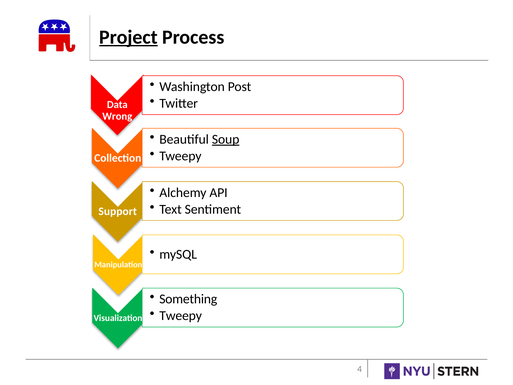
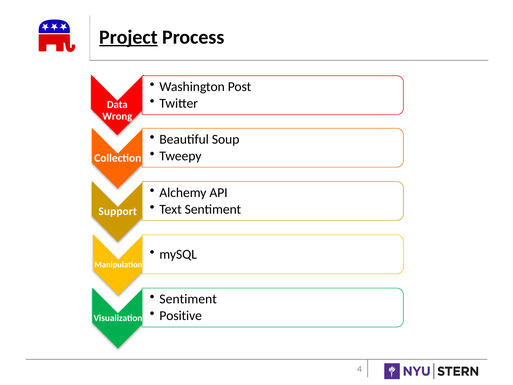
Soup underline: present -> none (226, 139)
Something: Something -> Sentiment (188, 299)
Tweepy: Tweepy -> Positive (181, 316)
